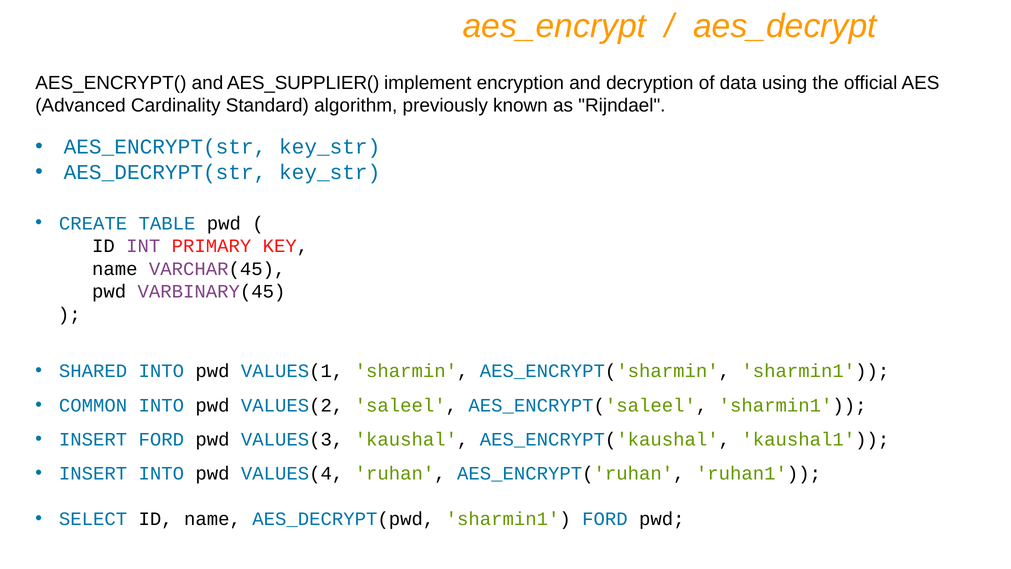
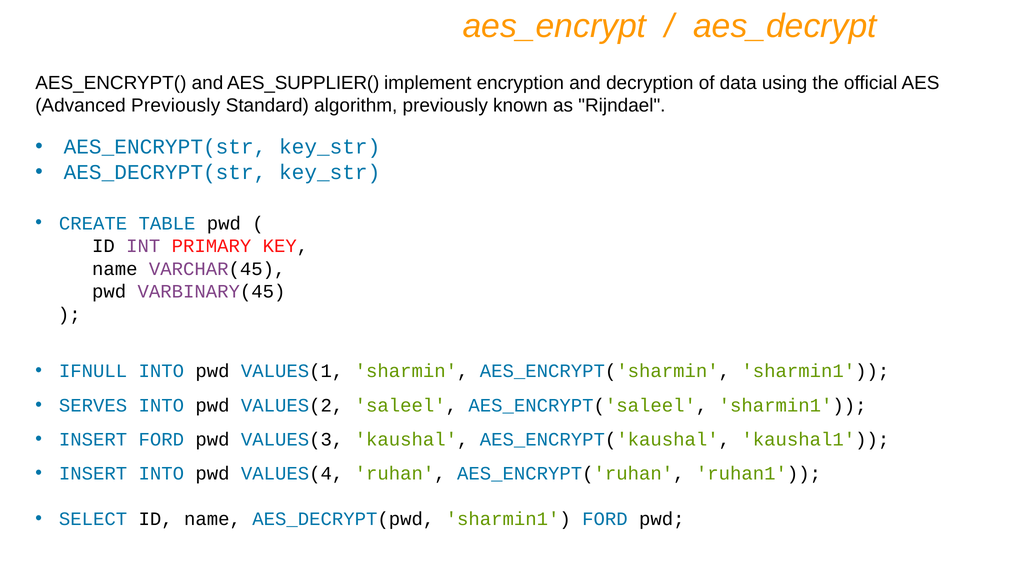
Advanced Cardinality: Cardinality -> Previously (176, 106)
SHARED: SHARED -> IFNULL (93, 371)
COMMON: COMMON -> SERVES (93, 405)
